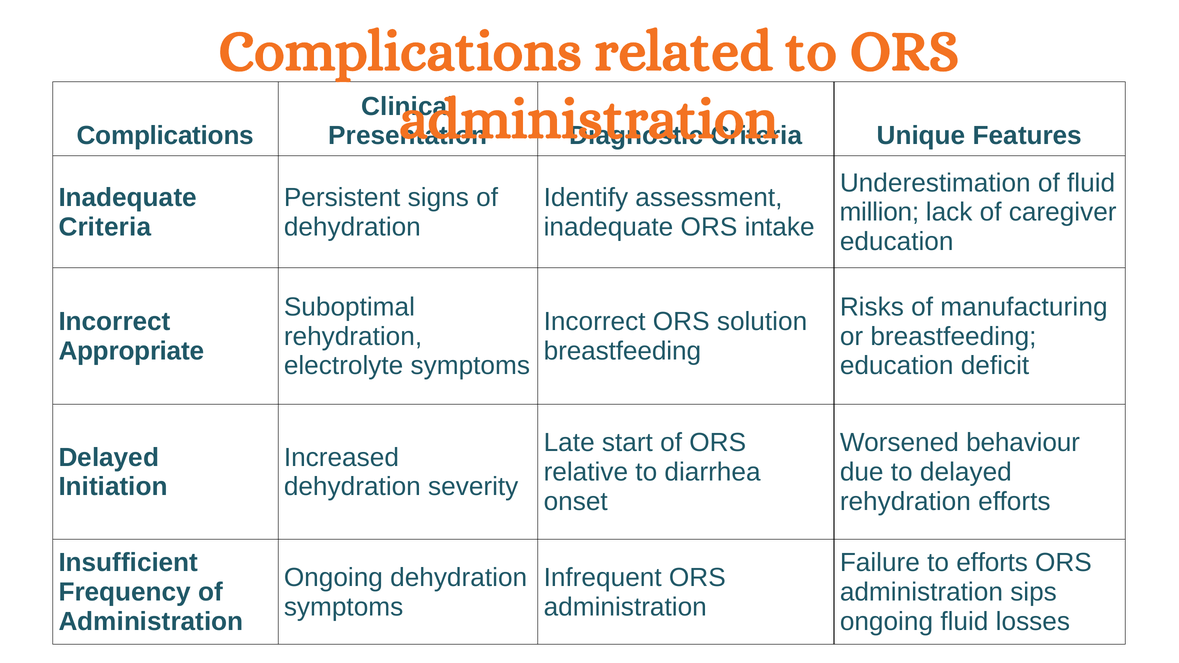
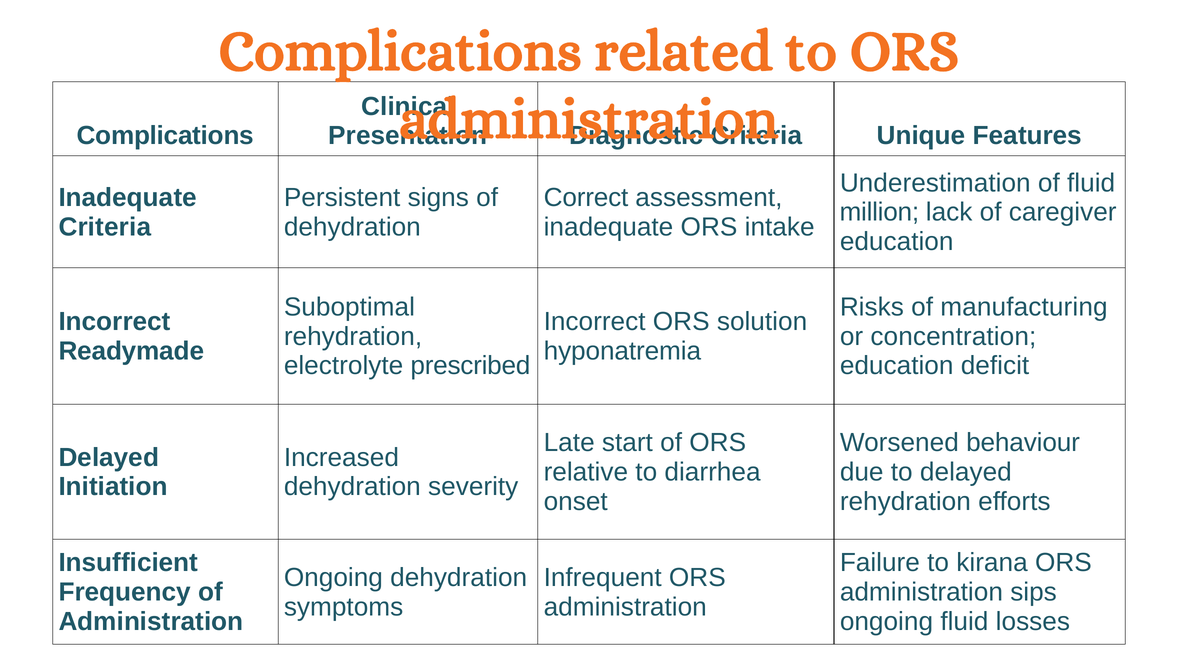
Identify: Identify -> Correct (586, 198)
or breastfeeding: breastfeeding -> concentration (953, 337)
Appropriate: Appropriate -> Readymade (131, 351)
breastfeeding: breastfeeding -> hyponatremia (622, 351)
electrolyte symptoms: symptoms -> prescribed (470, 366)
to efforts: efforts -> kirana (992, 563)
